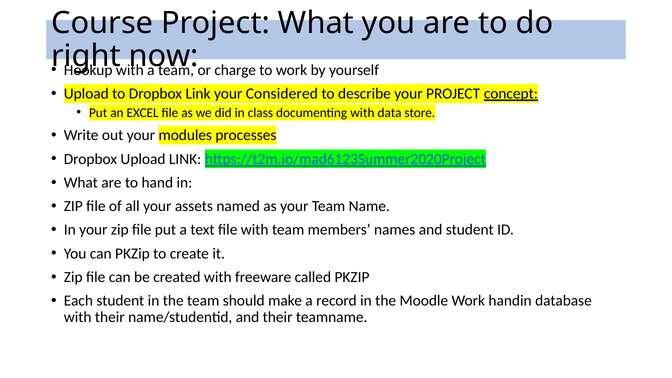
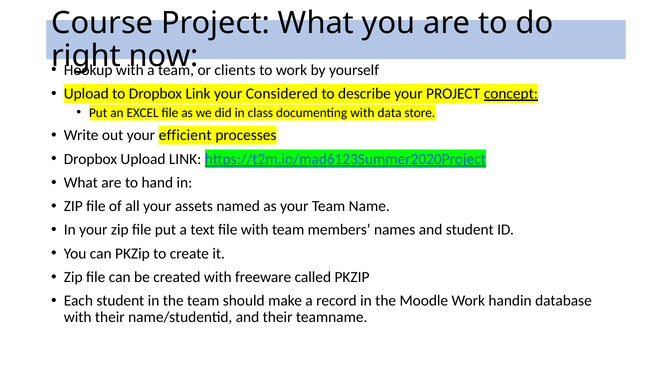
charge: charge -> clients (235, 70)
modules: modules -> efficient (185, 135)
